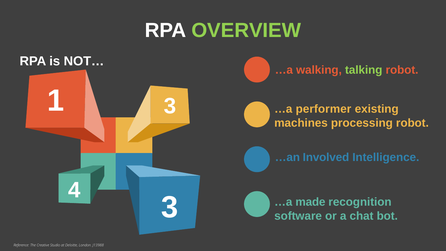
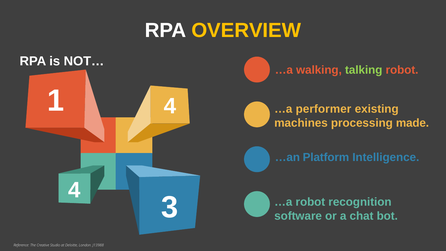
OVERVIEW colour: light green -> yellow (246, 31)
1 3: 3 -> 4 (170, 106)
processing robot: robot -> made (412, 123)
Involved: Involved -> Platform (326, 157)
…a made: made -> robot (310, 202)
